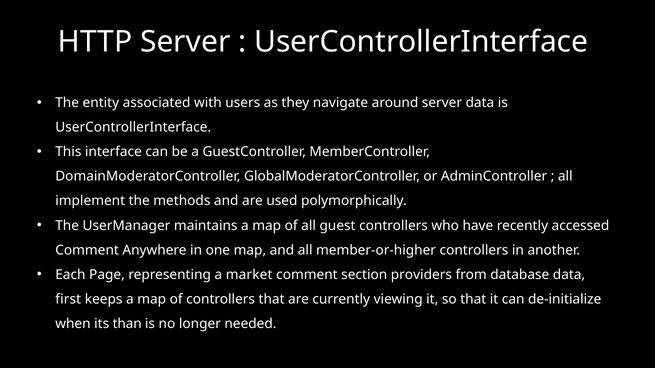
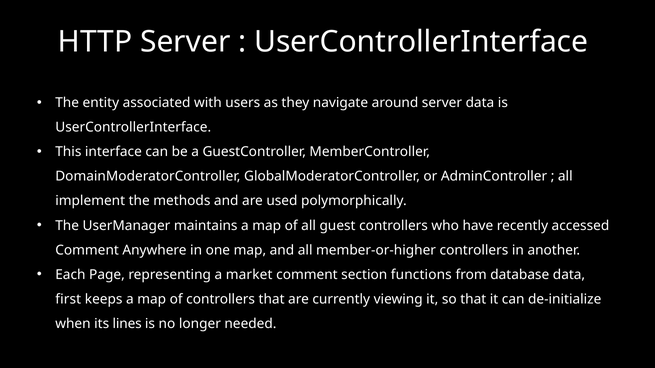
providers: providers -> functions (421, 275)
than: than -> lines (127, 324)
